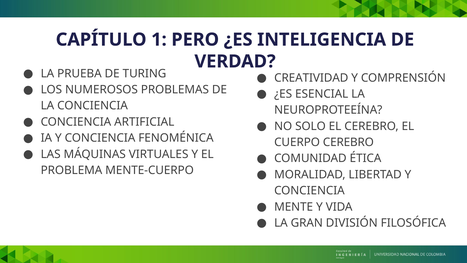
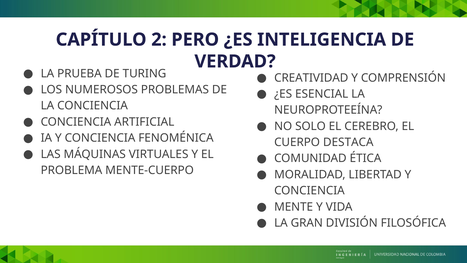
1: 1 -> 2 (159, 40)
CUERPO CEREBRO: CEREBRO -> DESTACA (348, 142)
